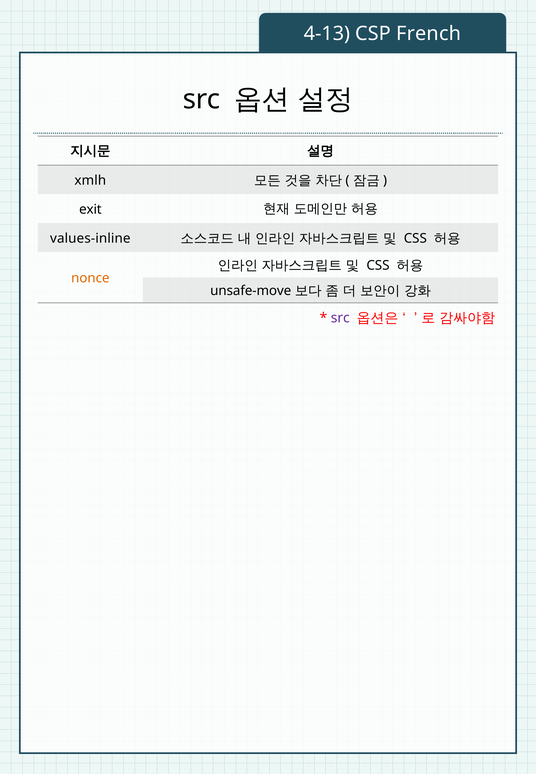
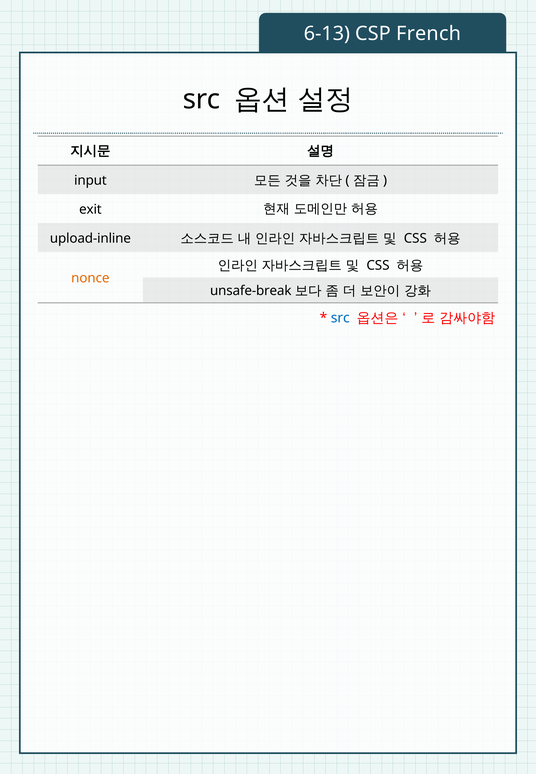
4-13: 4-13 -> 6-13 (327, 34)
xmlh: xmlh -> input (90, 180)
values-inline: values-inline -> upload-inline (90, 238)
unsafe-move: unsafe-move -> unsafe-break (251, 291)
src colour: purple -> blue (340, 318)
